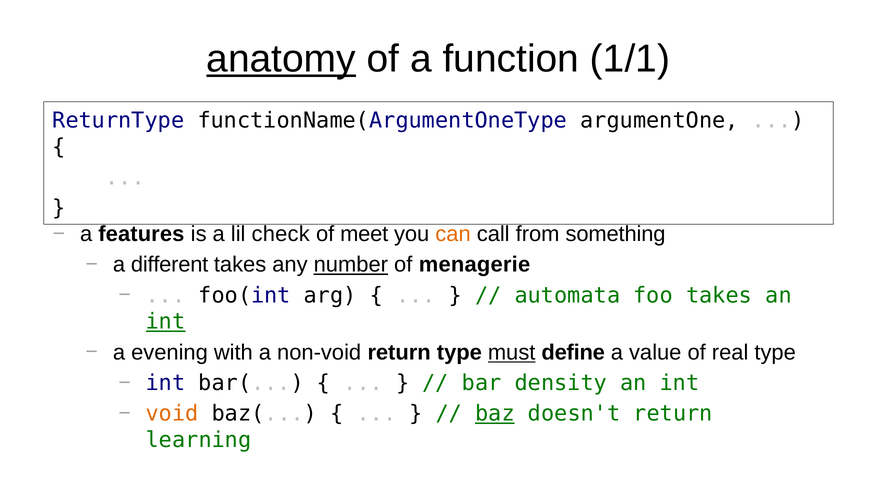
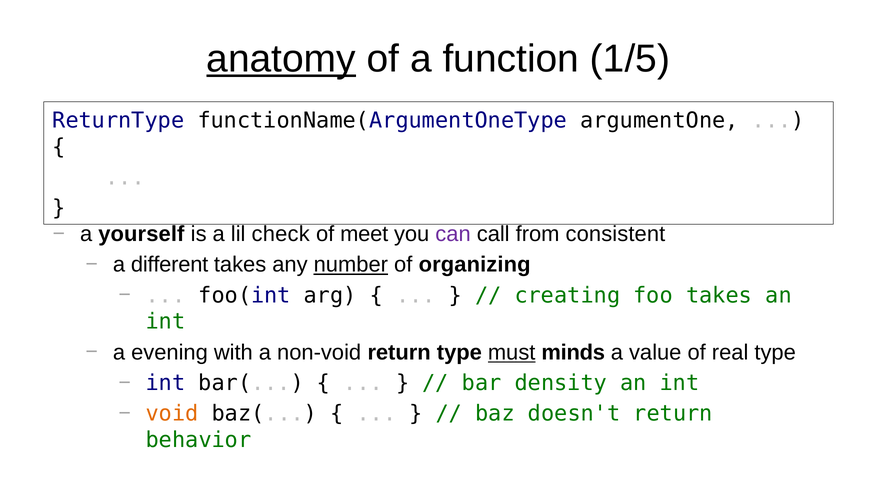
1/1: 1/1 -> 1/5 (630, 59)
features: features -> yourself (141, 234)
can colour: orange -> purple (453, 234)
something: something -> consistent (615, 234)
menagerie: menagerie -> organizing (475, 265)
automata: automata -> creating (567, 296)
int underline: present -> none (166, 322)
define: define -> minds (573, 353)
baz underline: present -> none (495, 414)
learning: learning -> behavior (199, 440)
